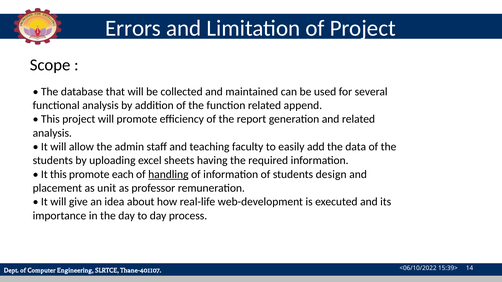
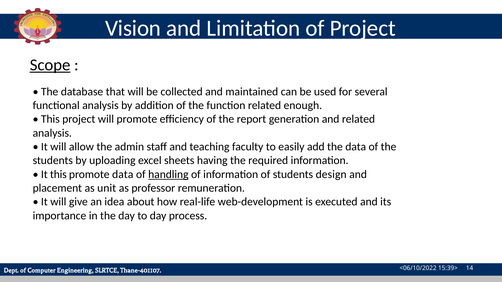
Errors: Errors -> Vision (133, 28)
Scope underline: none -> present (50, 65)
append: append -> enough (303, 106)
promote each: each -> data (123, 175)
